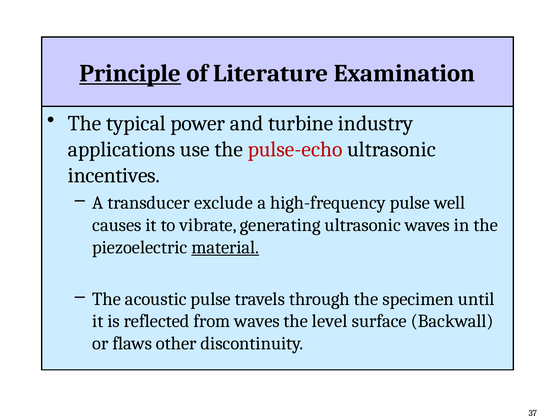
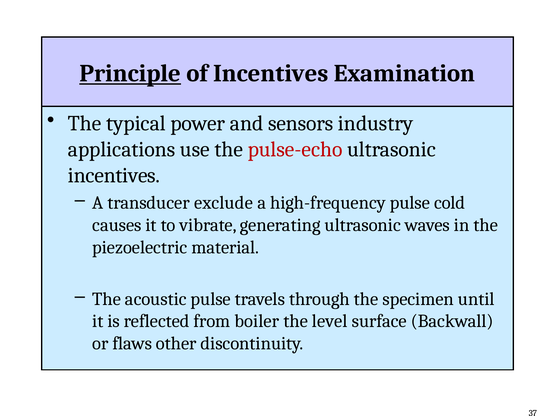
of Literature: Literature -> Incentives (271, 73)
turbine: turbine -> sensors (301, 124)
well: well -> cold (450, 203)
material underline: present -> none (225, 247)
from waves: waves -> boiler (257, 321)
